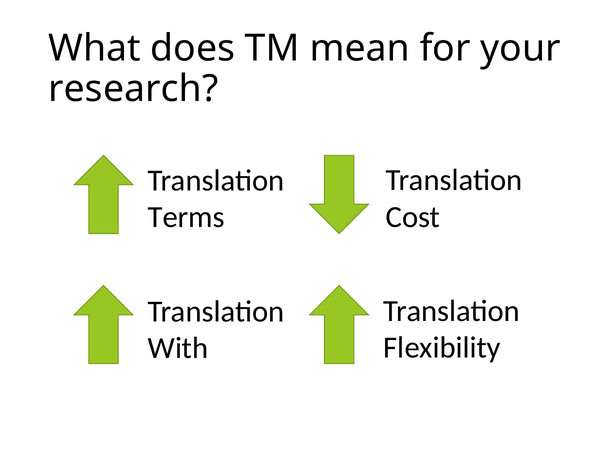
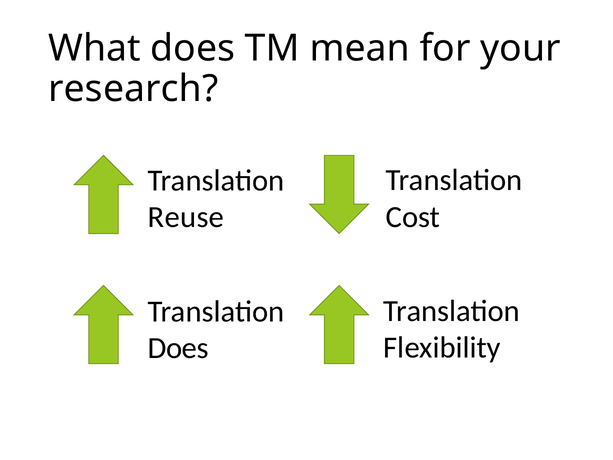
Terms: Terms -> Reuse (186, 217)
With: With -> Does (178, 348)
